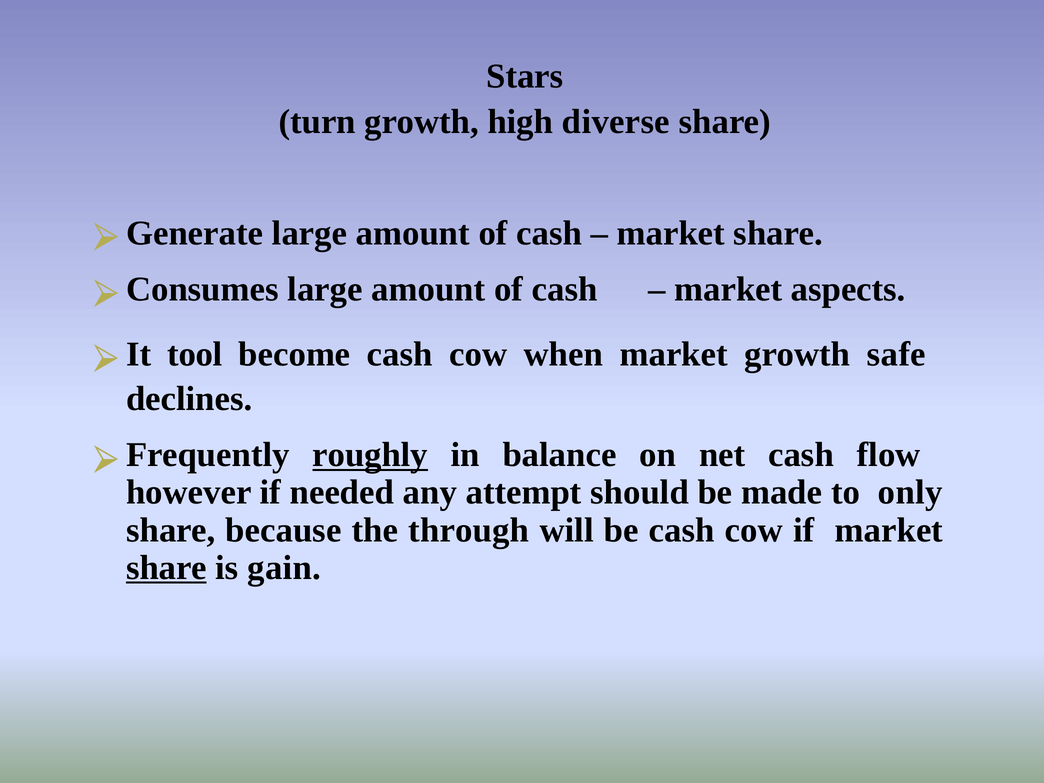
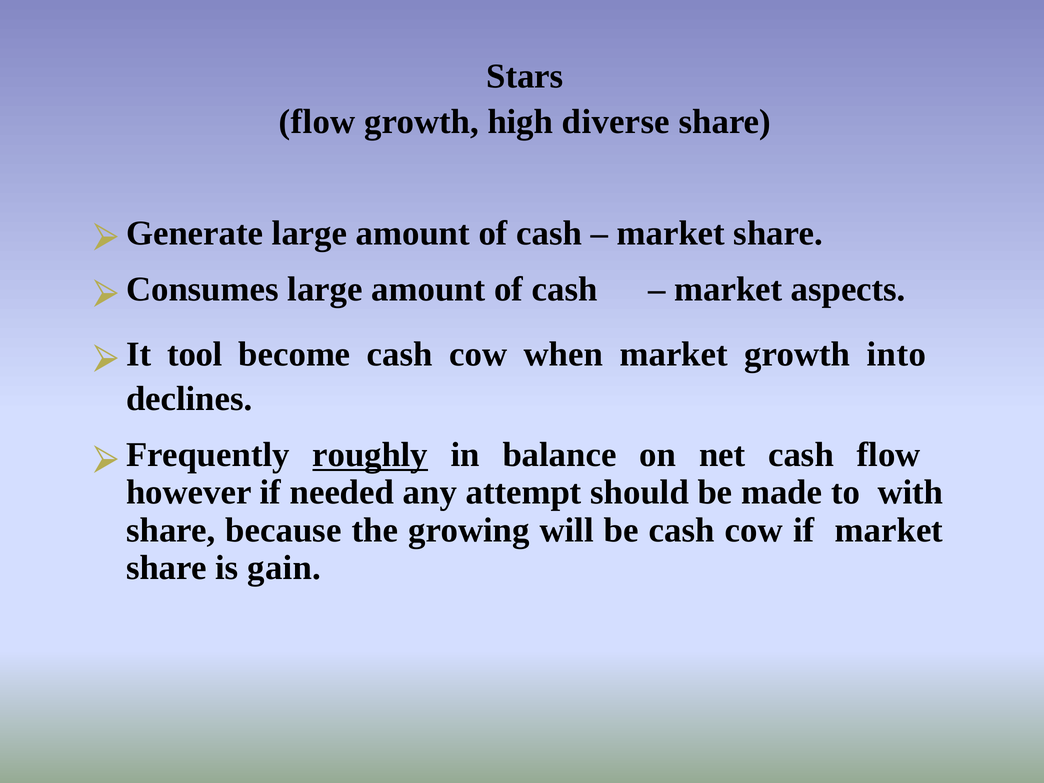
turn: turn -> flow (317, 122)
safe: safe -> into (896, 354)
only: only -> with (910, 492)
through: through -> growing (469, 530)
share underline: present -> none (166, 568)
